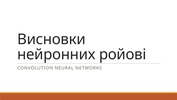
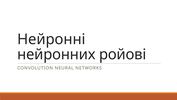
Висновки: Висновки -> Нейронні (51, 39)
